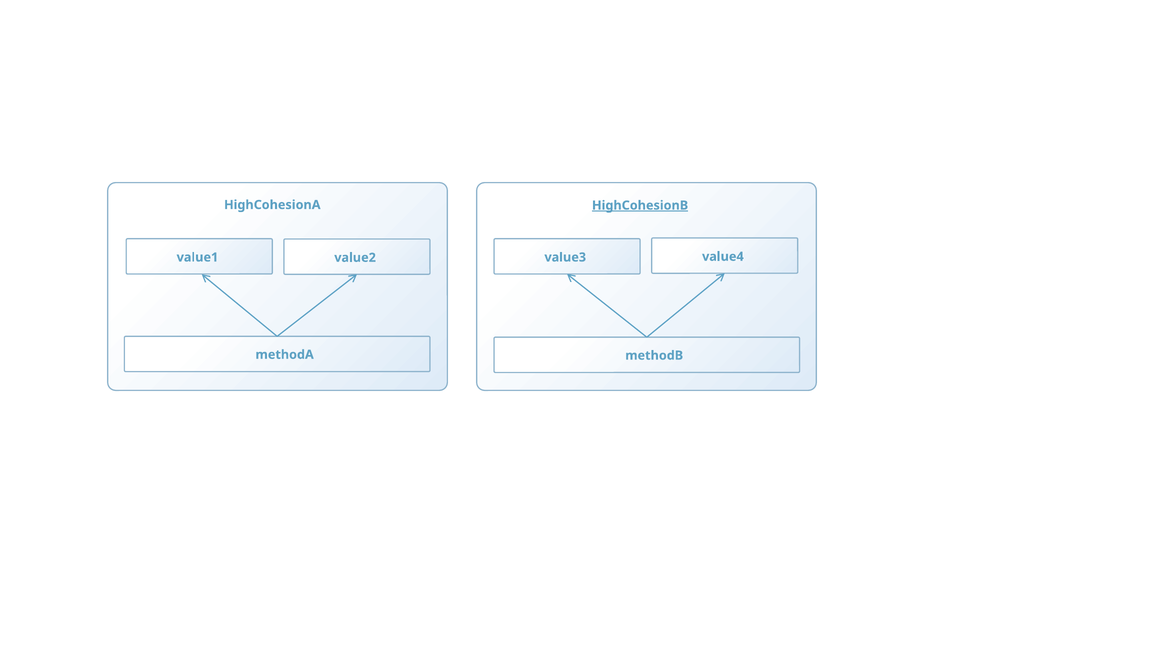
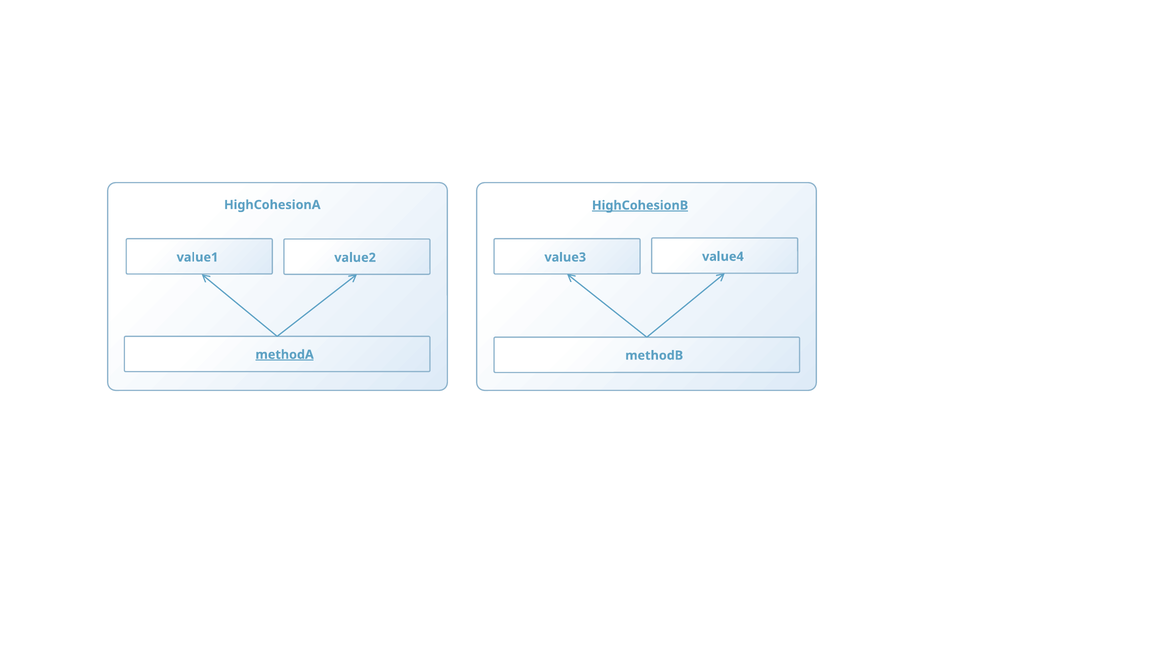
methodA underline: none -> present (285, 355)
